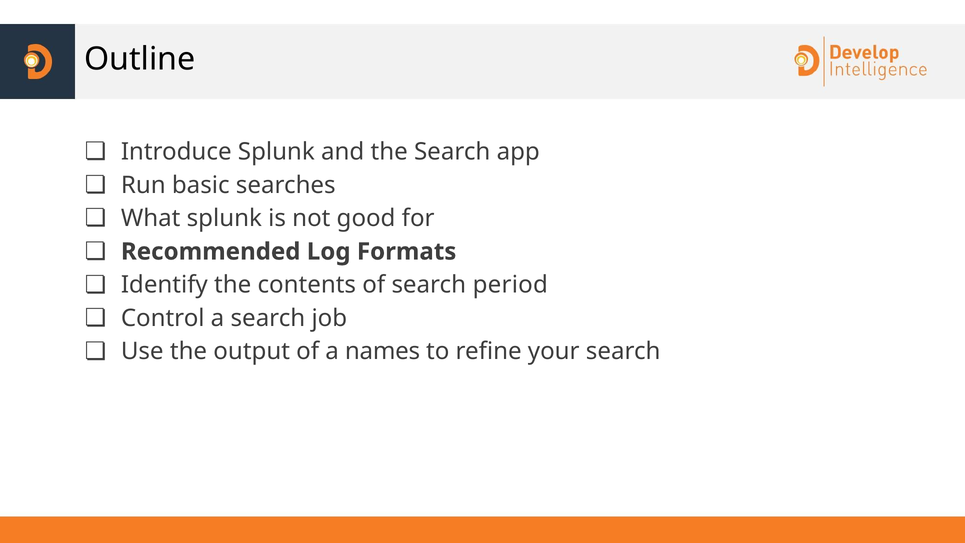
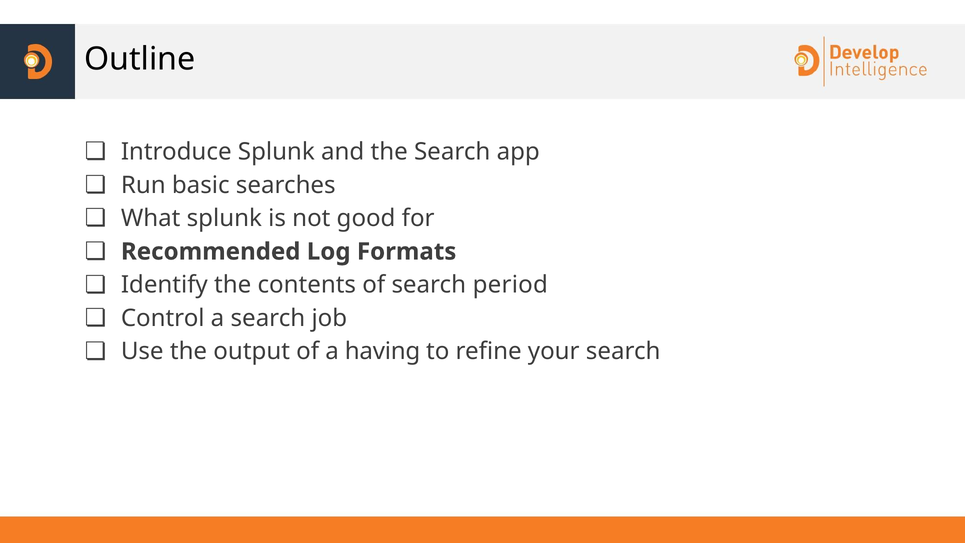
names: names -> having (383, 351)
